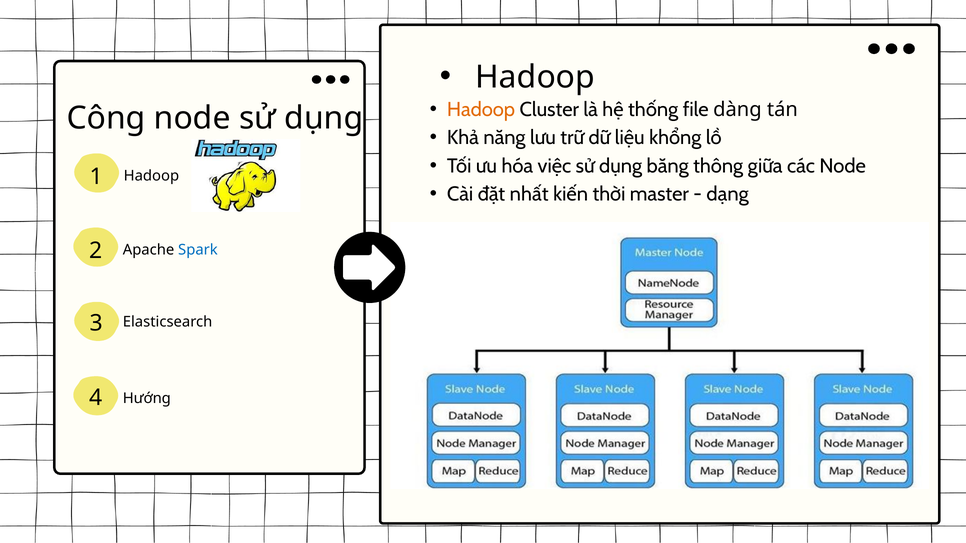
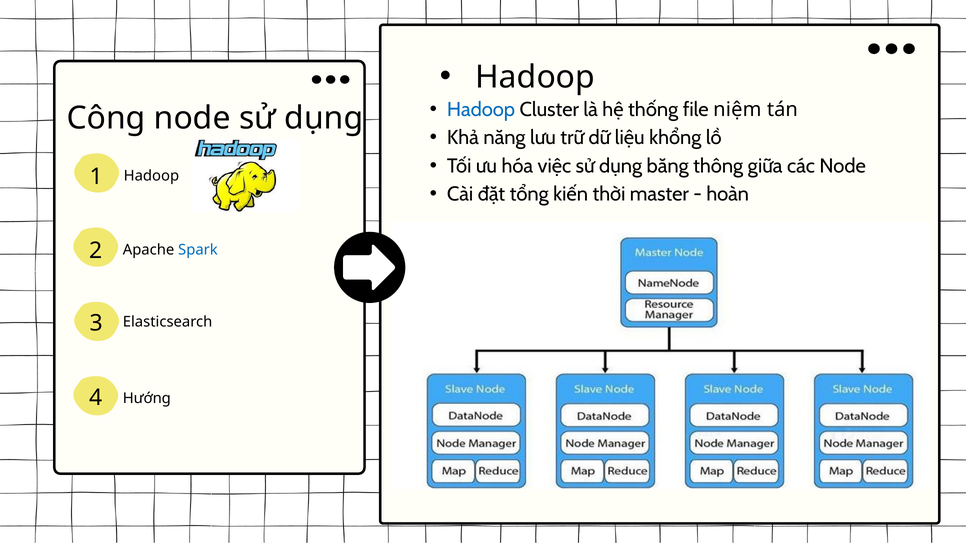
Hadoop colour: orange -> blue (481, 110)
dàng: dàng -> niệm (737, 110)
nhất: nhất -> tổng (529, 194)
dạng: dạng -> hoàn (728, 194)
